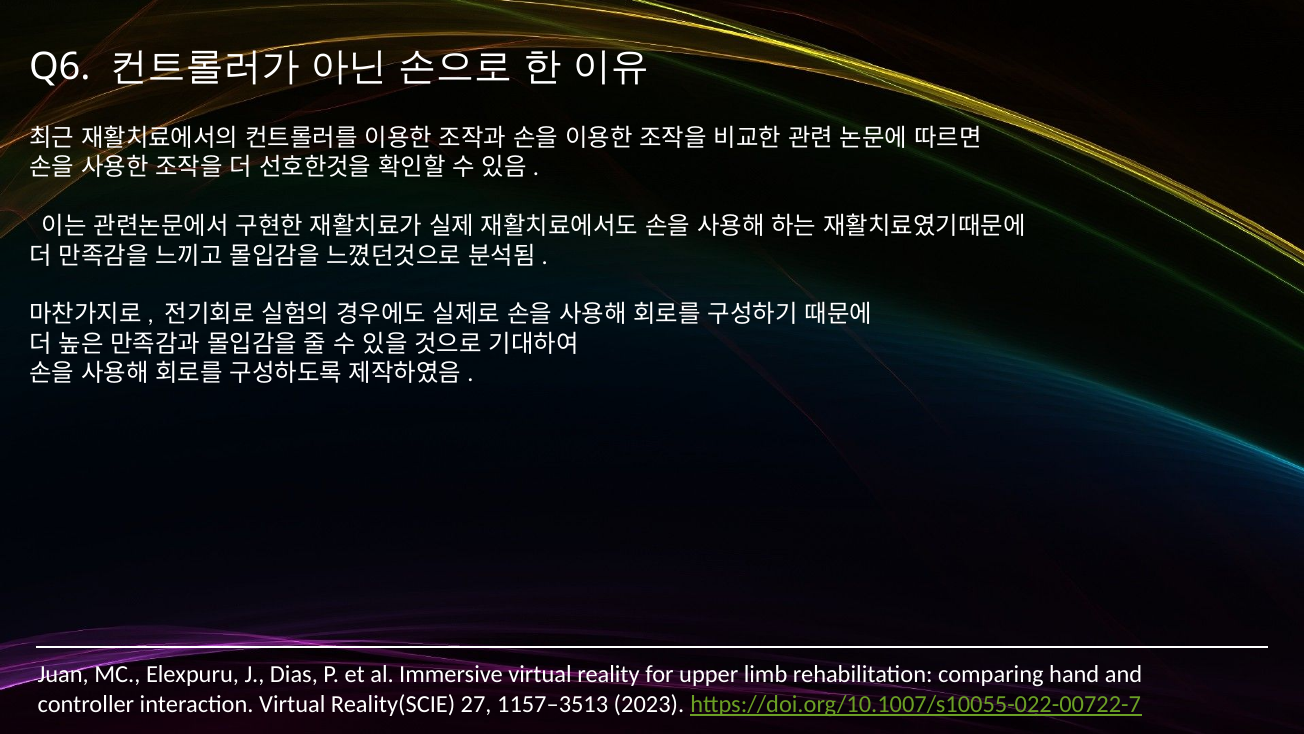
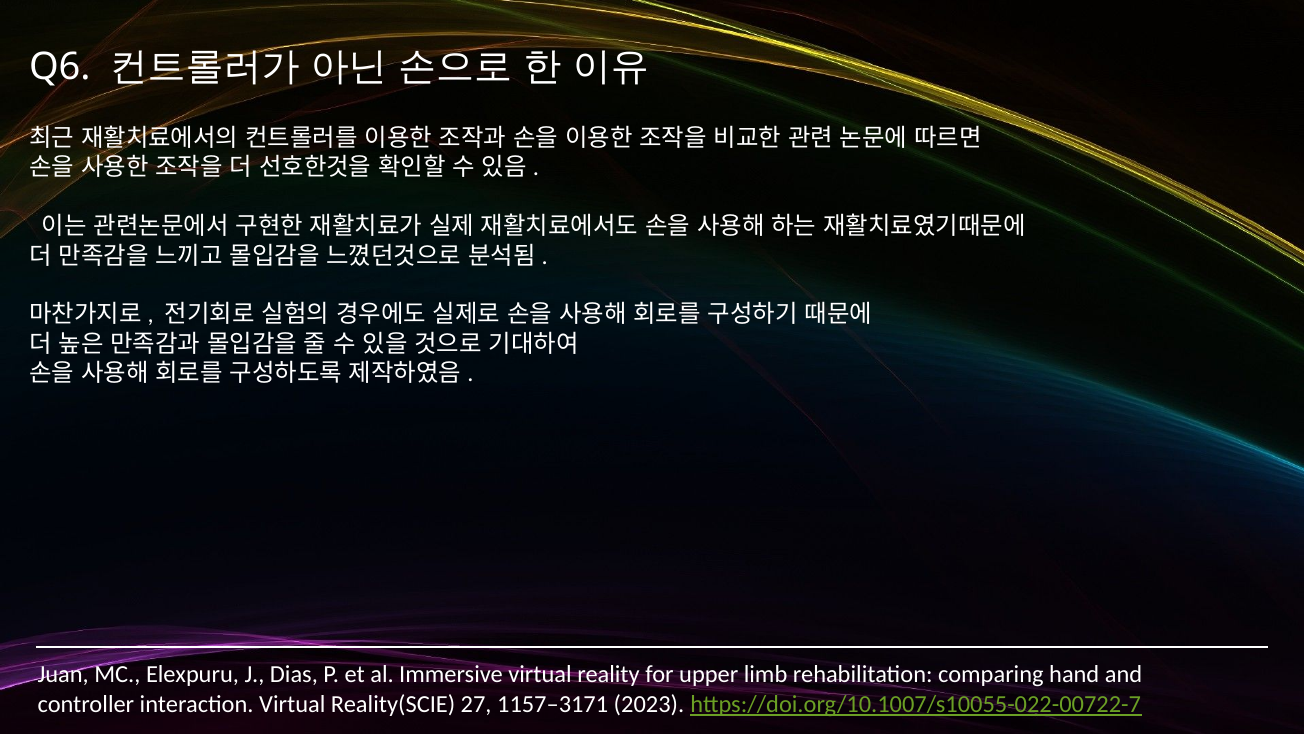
1157–3513: 1157–3513 -> 1157–3171 (553, 704)
